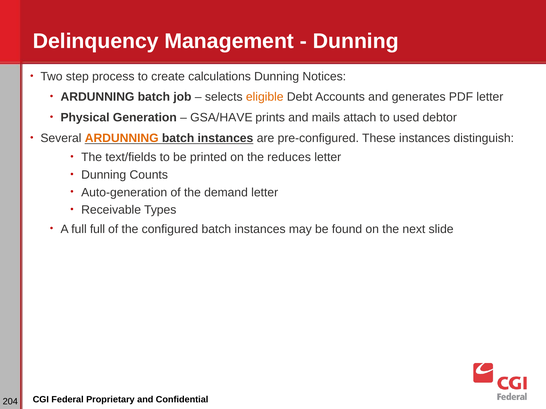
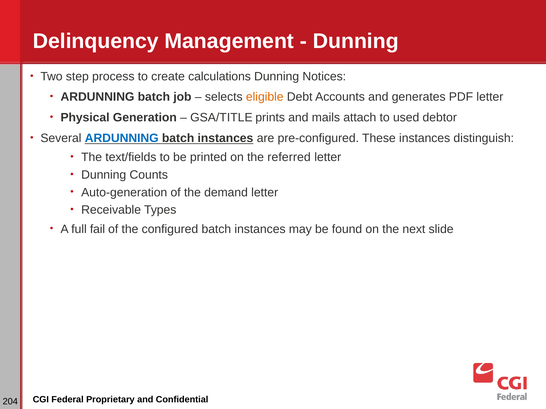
GSA/HAVE: GSA/HAVE -> GSA/TITLE (221, 118)
ARDUNNING colour: orange -> blue (122, 138)
reduces: reduces -> referred (289, 157)
full full: full -> fail (97, 229)
